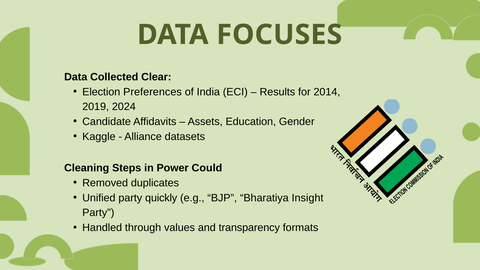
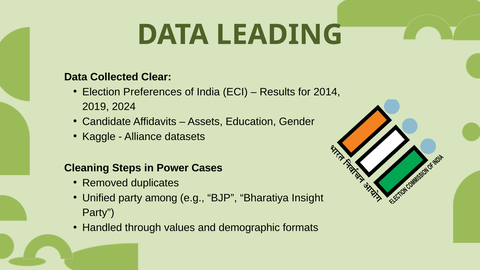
FOCUSES: FOCUSES -> LEADING (279, 35)
Could: Could -> Cases (207, 168)
quickly: quickly -> among (161, 198)
transparency: transparency -> demographic (249, 228)
